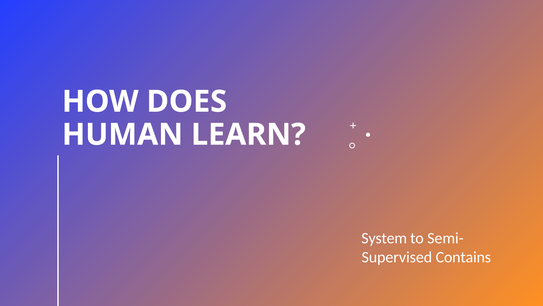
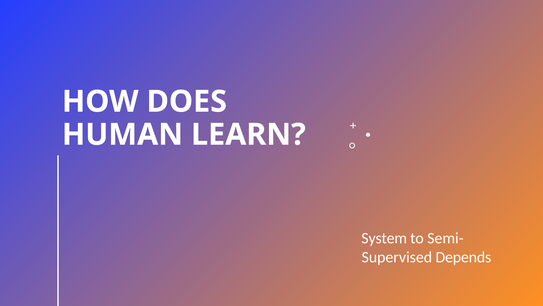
Contains: Contains -> Depends (463, 257)
